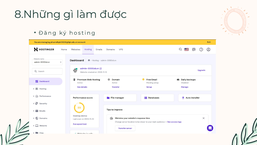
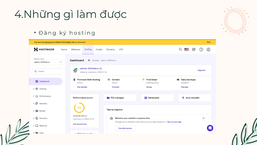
8.Những: 8.Những -> 4.Những (38, 14)
